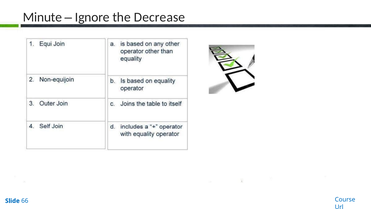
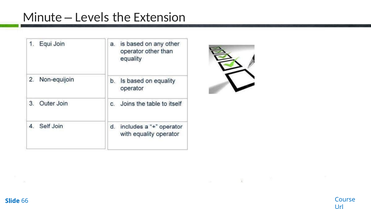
Ignore: Ignore -> Levels (92, 17)
Decrease: Decrease -> Extension (160, 17)
